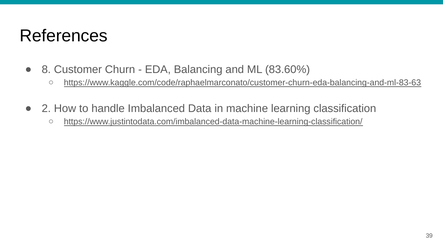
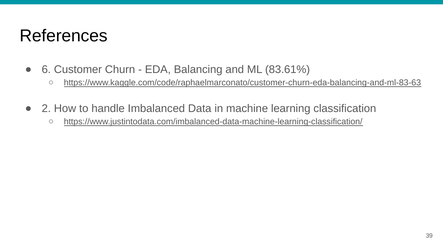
8: 8 -> 6 (46, 70)
83.60%: 83.60% -> 83.61% (288, 70)
